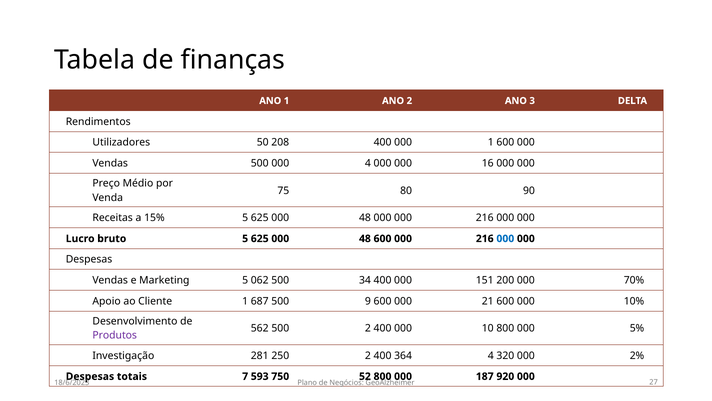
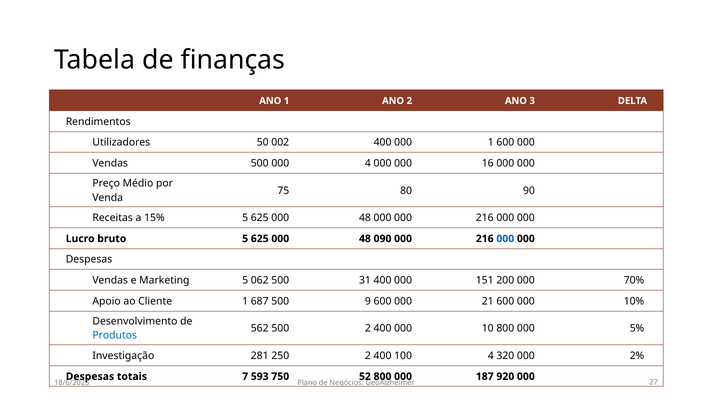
208: 208 -> 002 (280, 142)
48 600: 600 -> 090 (383, 238)
34: 34 -> 31 (365, 280)
Produtos colour: purple -> blue (115, 335)
364: 364 -> 100 (403, 355)
